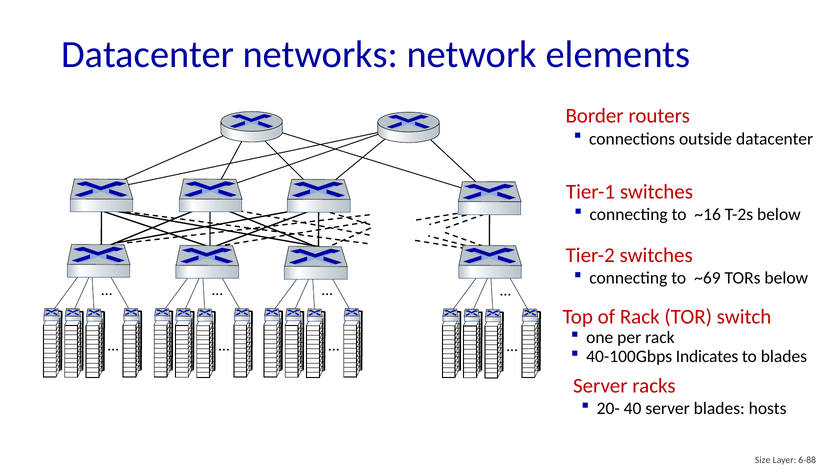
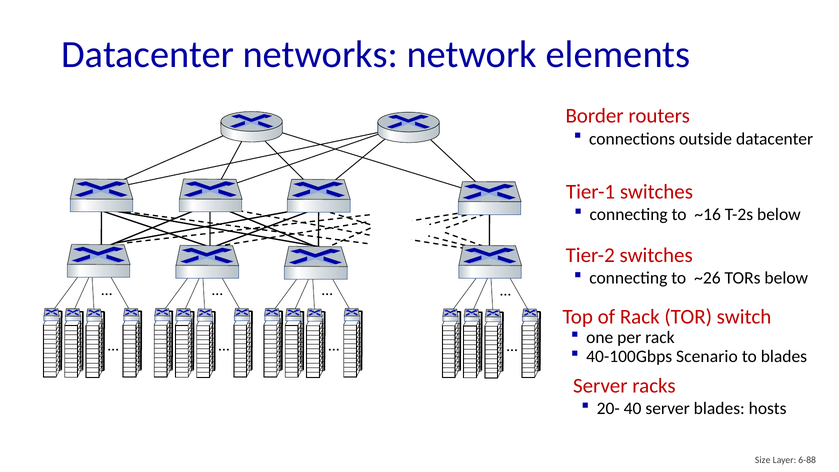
~69: ~69 -> ~26 (707, 278)
Indicates: Indicates -> Scenario (707, 356)
